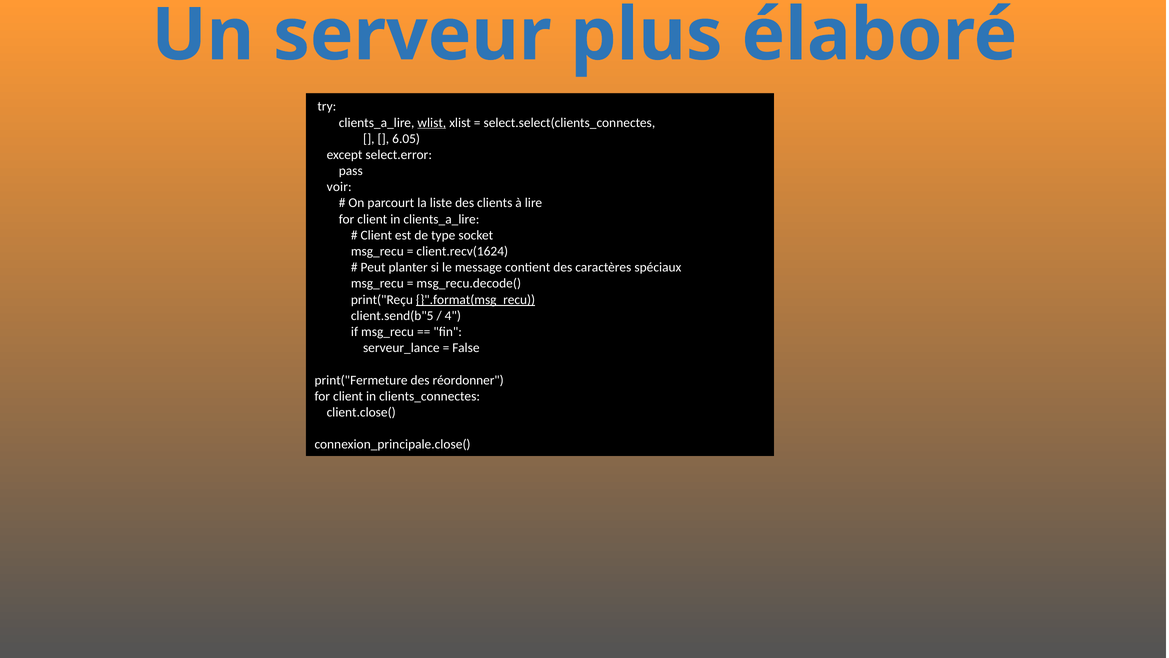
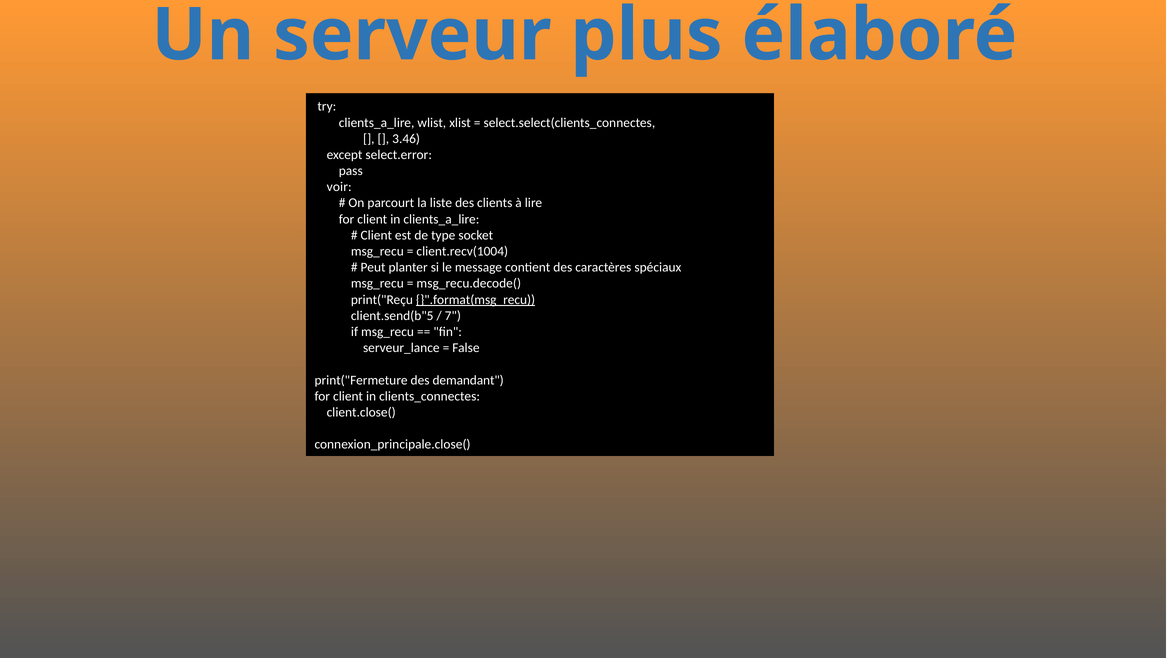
wlist underline: present -> none (432, 123)
6.05: 6.05 -> 3.46 (406, 139)
client.recv(1624: client.recv(1624 -> client.recv(1004 (462, 251)
4: 4 -> 7 (453, 316)
réordonner: réordonner -> demandant (468, 380)
